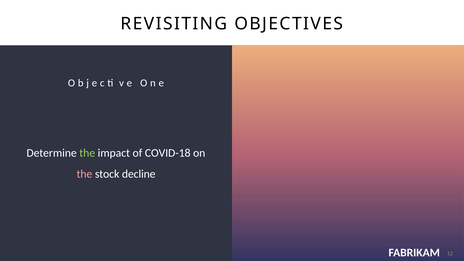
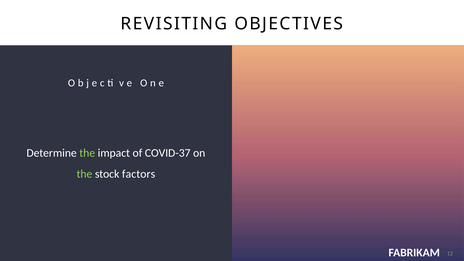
COVID-18: COVID-18 -> COVID-37 (168, 153)
the colour: pink -> light green (84, 174)
decline: decline -> factors (139, 174)
